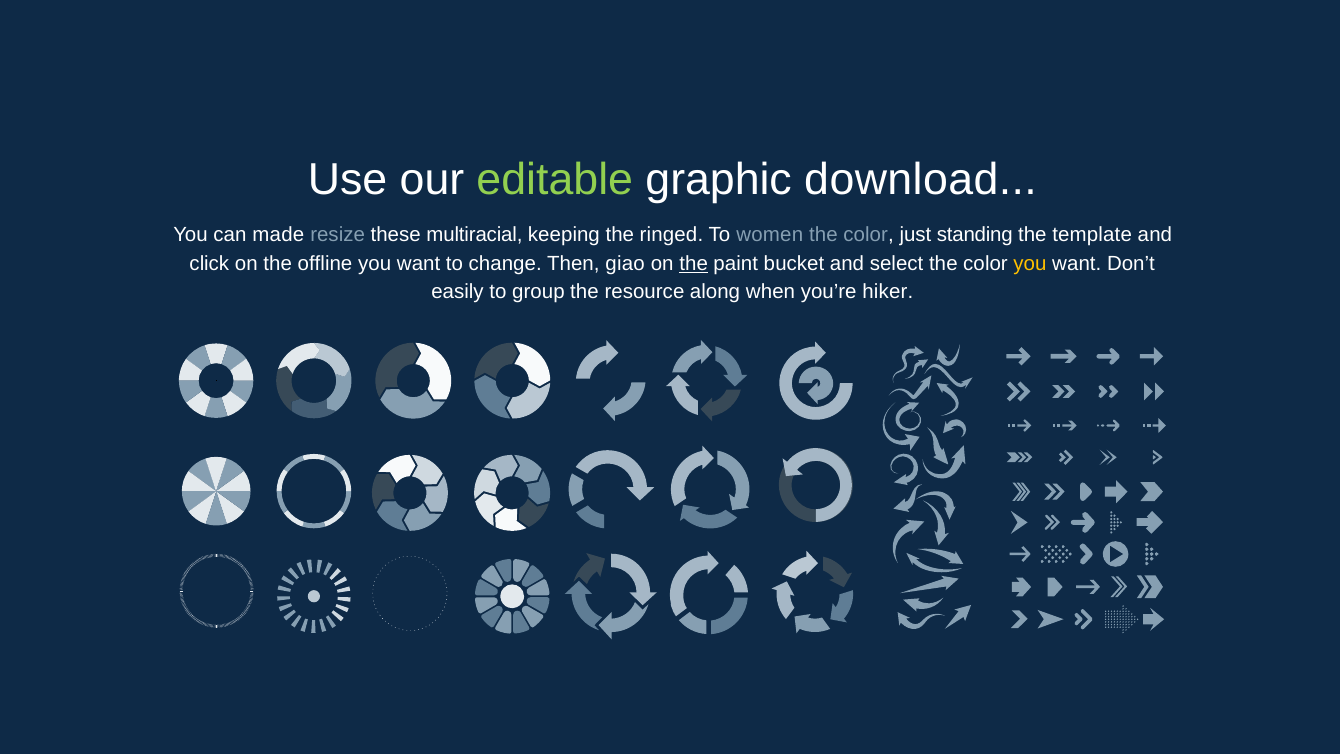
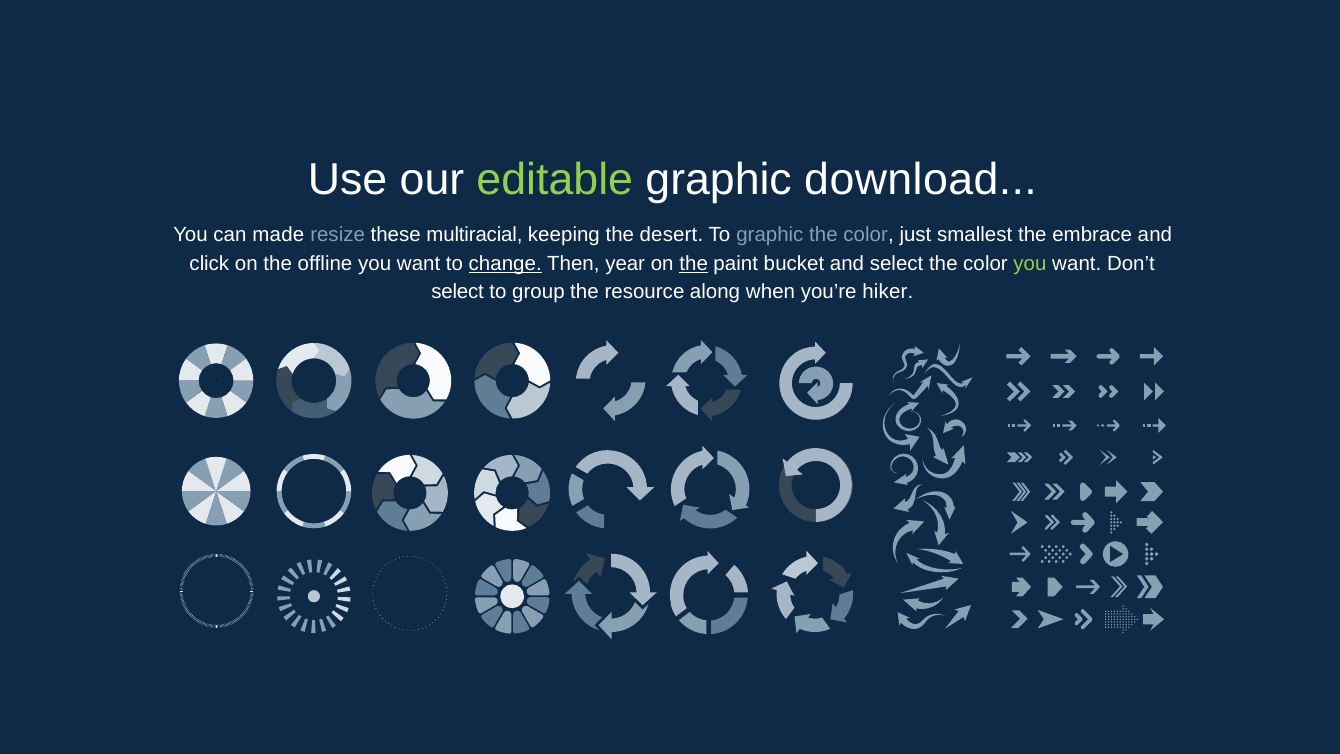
ringed: ringed -> desert (671, 235)
To women: women -> graphic (770, 235)
standing: standing -> smallest (975, 235)
template: template -> embrace (1092, 235)
change underline: none -> present (505, 263)
giao: giao -> year (625, 263)
you colour: yellow -> light green (1030, 263)
easily: easily -> select (458, 292)
